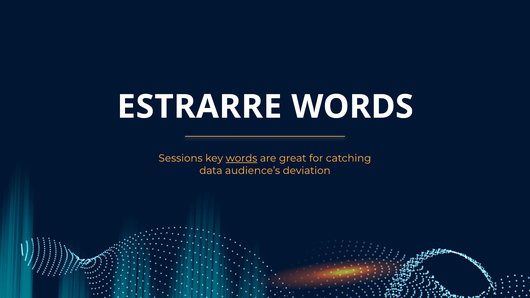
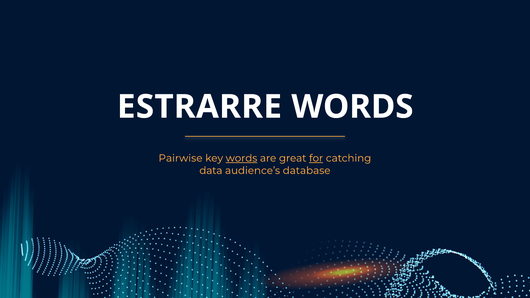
Sessions: Sessions -> Pairwise (181, 158)
for underline: none -> present (316, 158)
deviation: deviation -> database (307, 171)
